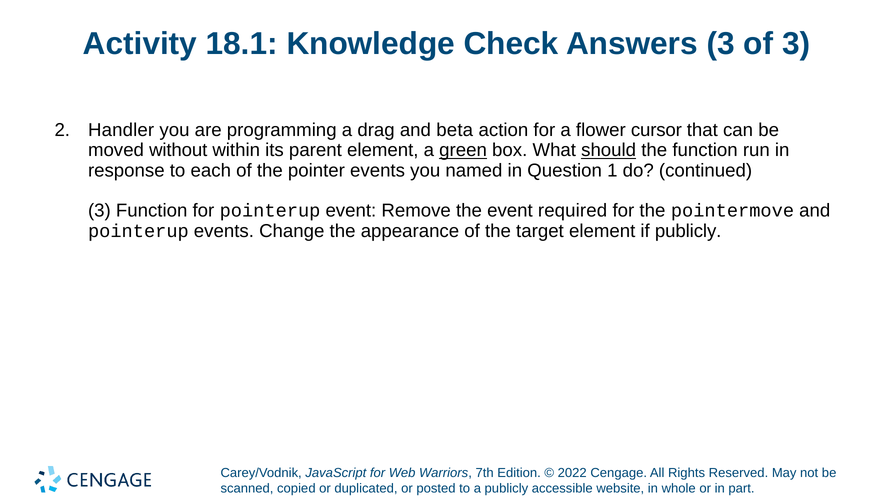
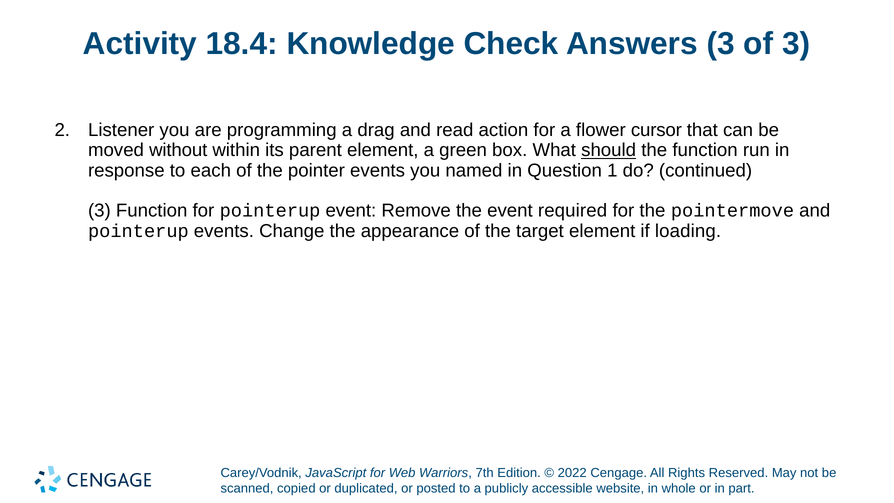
18.1: 18.1 -> 18.4 (242, 44)
Handler: Handler -> Listener (121, 130)
beta: beta -> read (455, 130)
green underline: present -> none (463, 150)
if publicly: publicly -> loading (688, 231)
